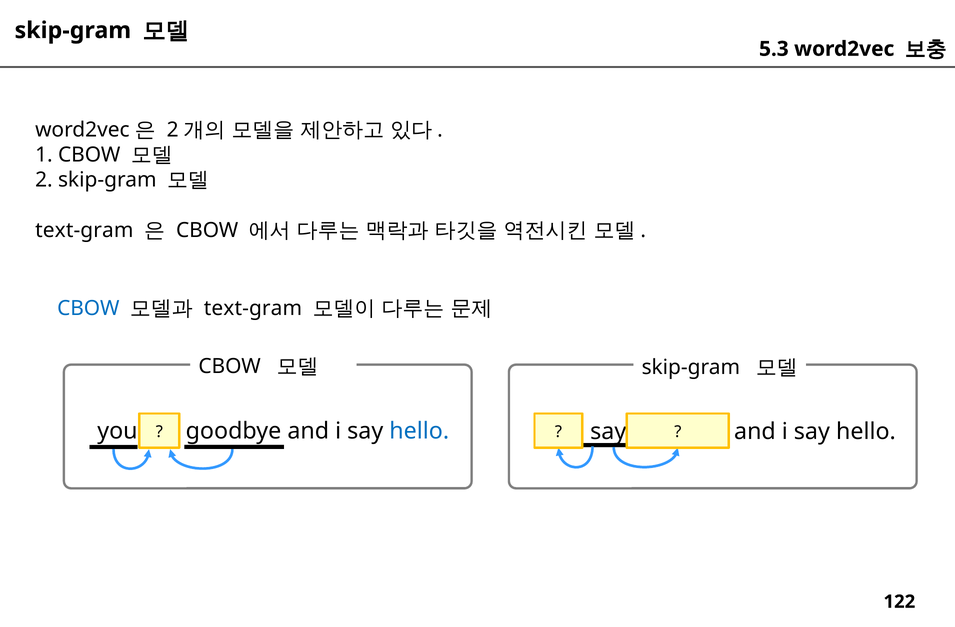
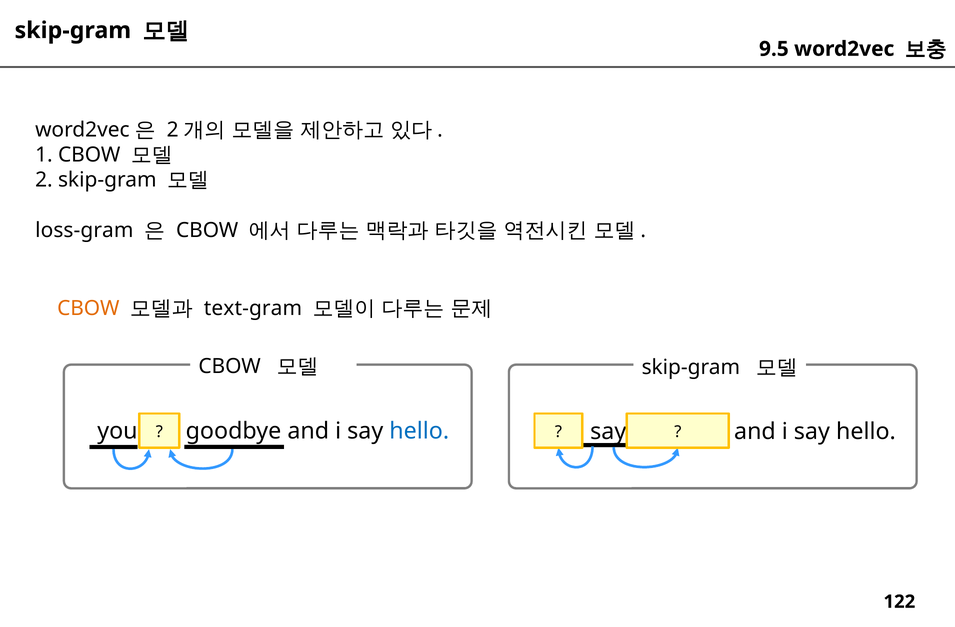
5.3: 5.3 -> 9.5 (774, 49)
text-gram: text-gram -> loss-gram (84, 230)
CBOW colour: blue -> orange (88, 308)
